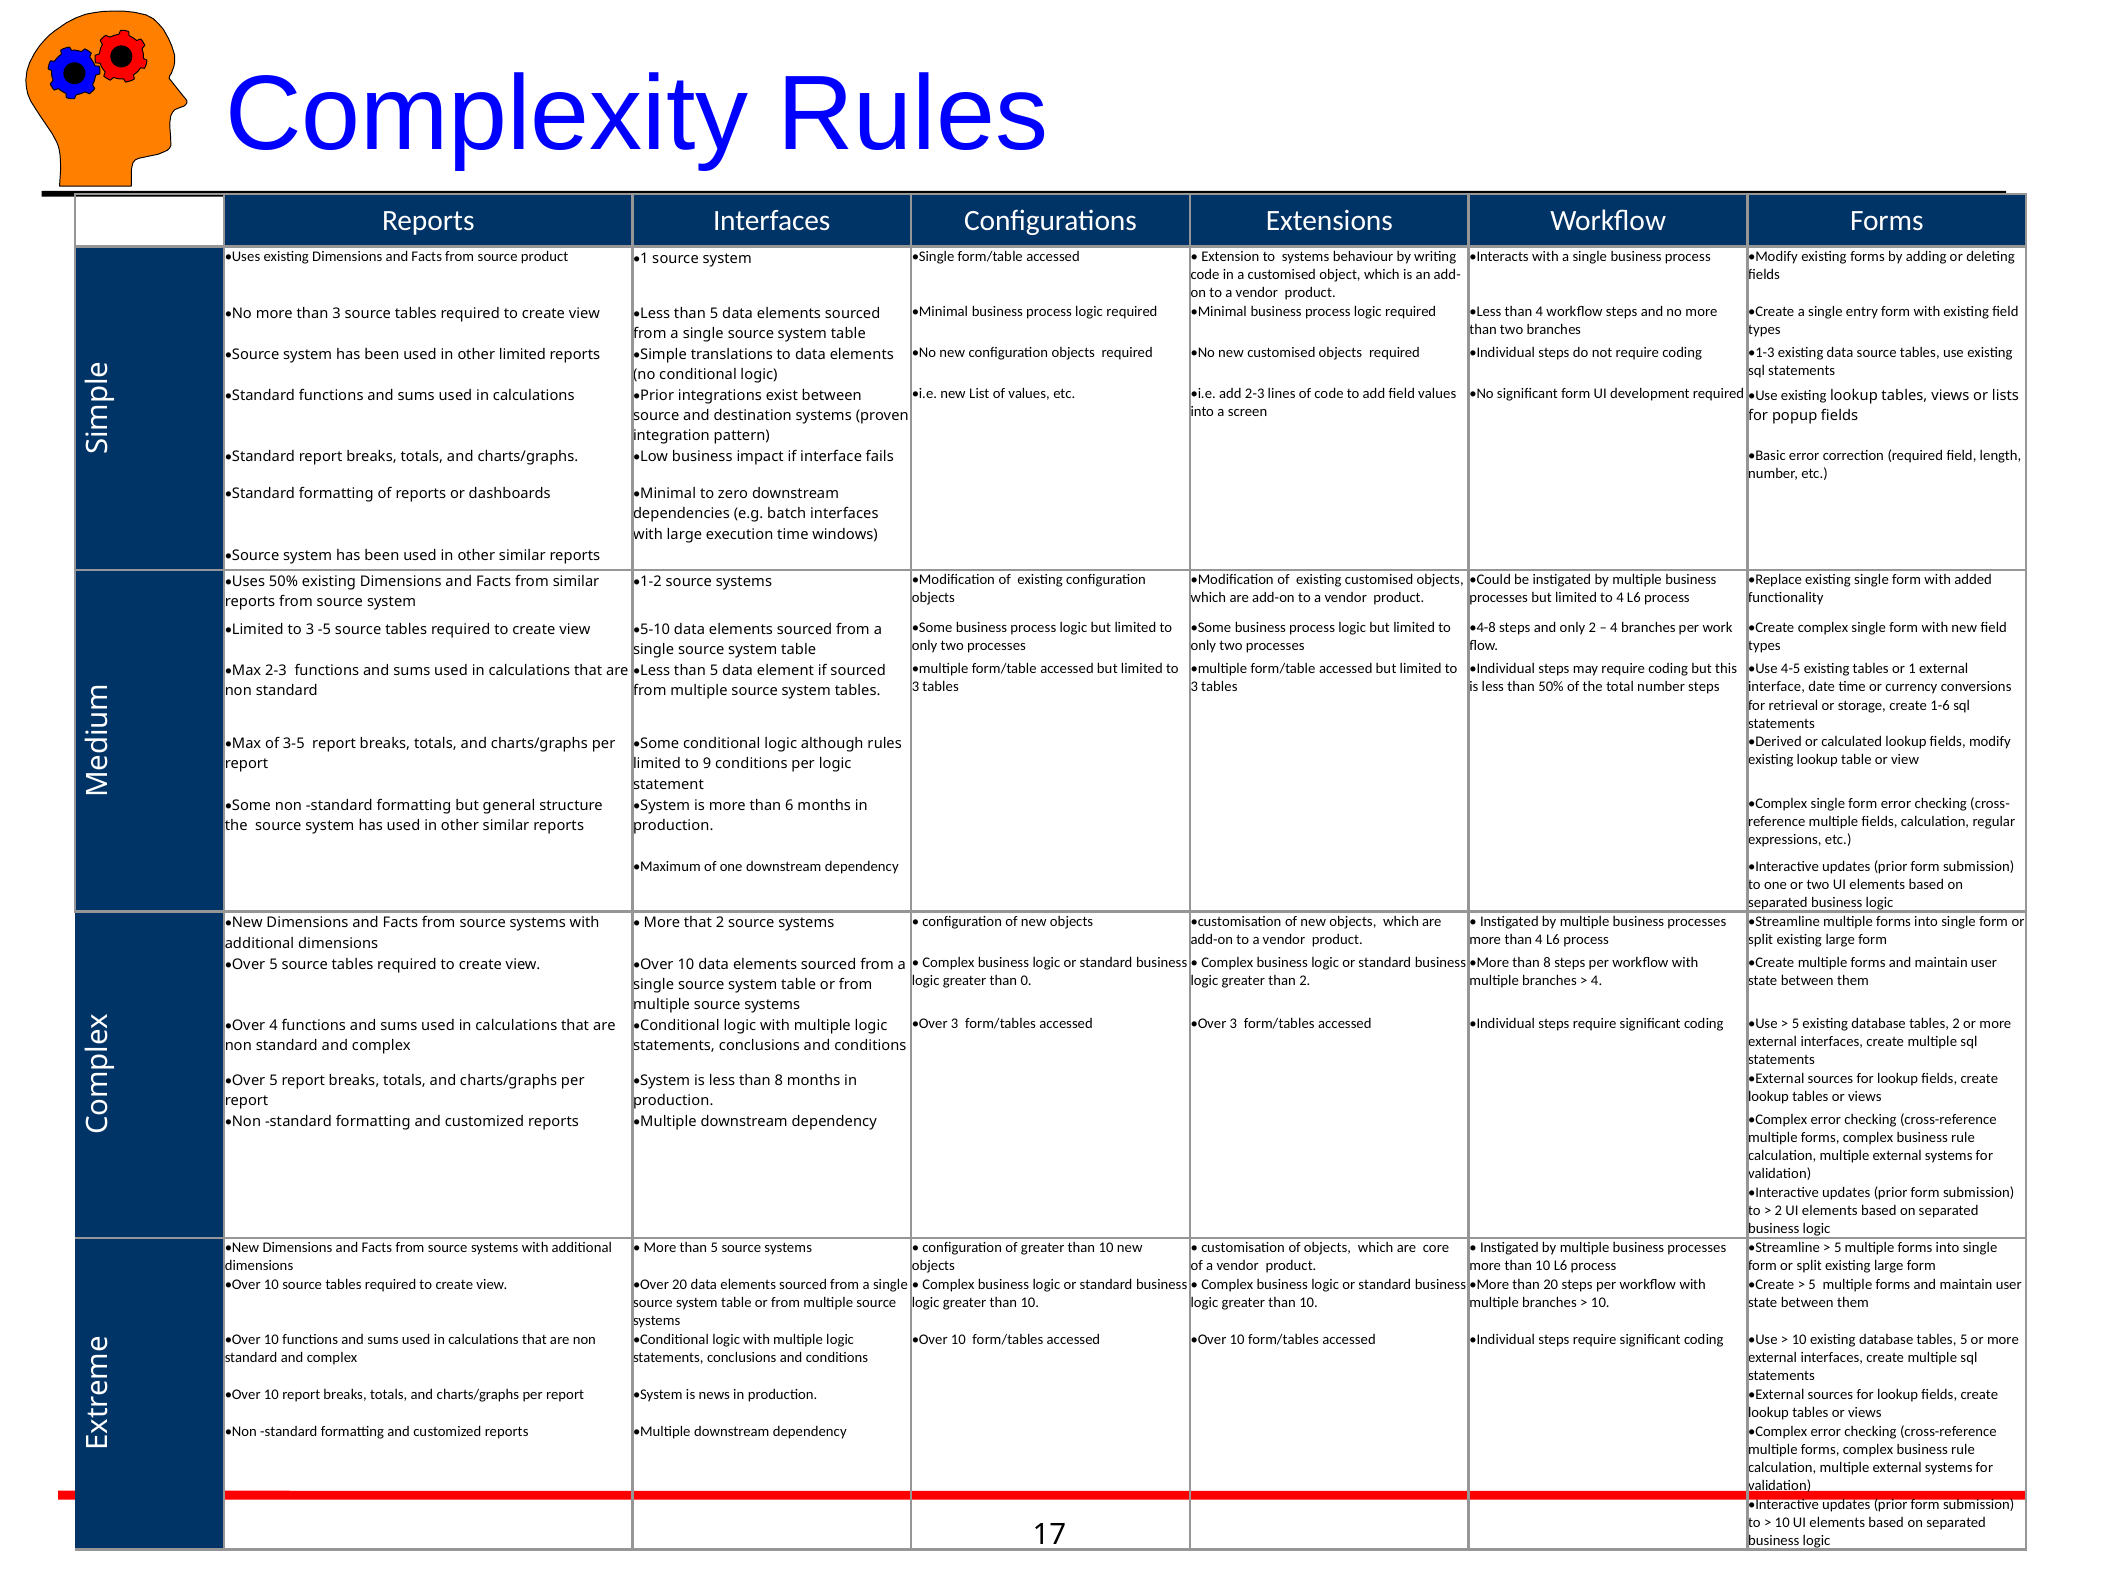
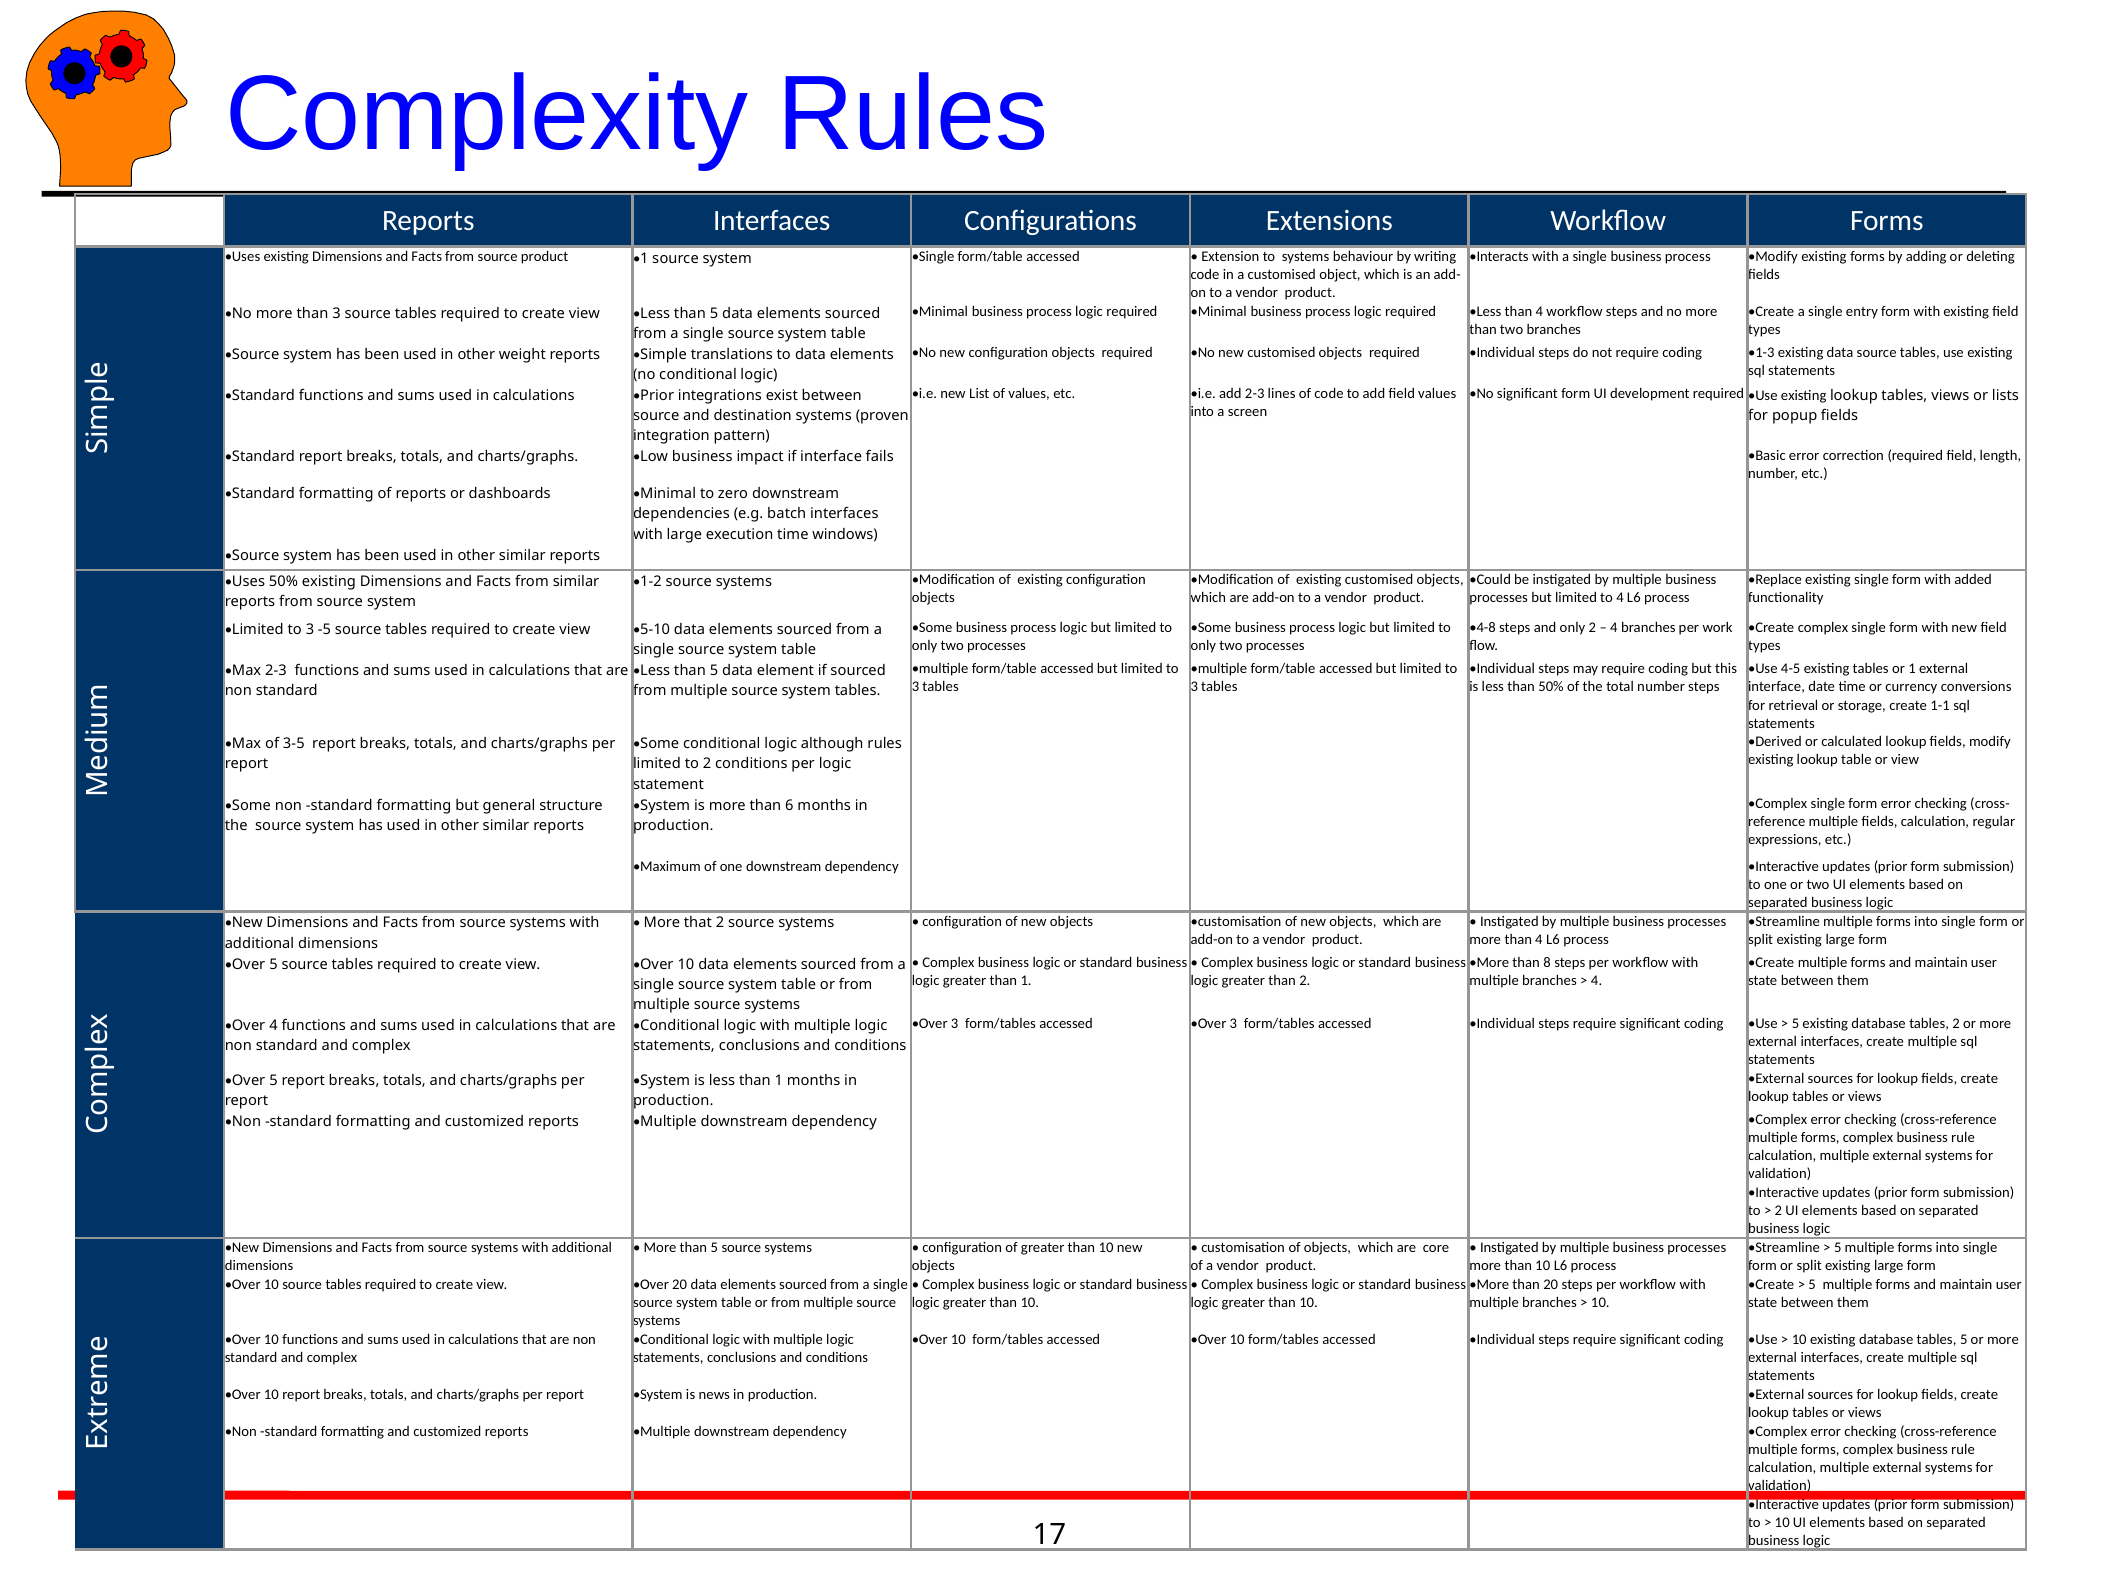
other limited: limited -> weight (522, 354)
1-6: 1-6 -> 1-1 (1940, 705)
to 9: 9 -> 2 (707, 764)
greater than 0: 0 -> 1 (1026, 980)
less than 8: 8 -> 1 (779, 1080)
